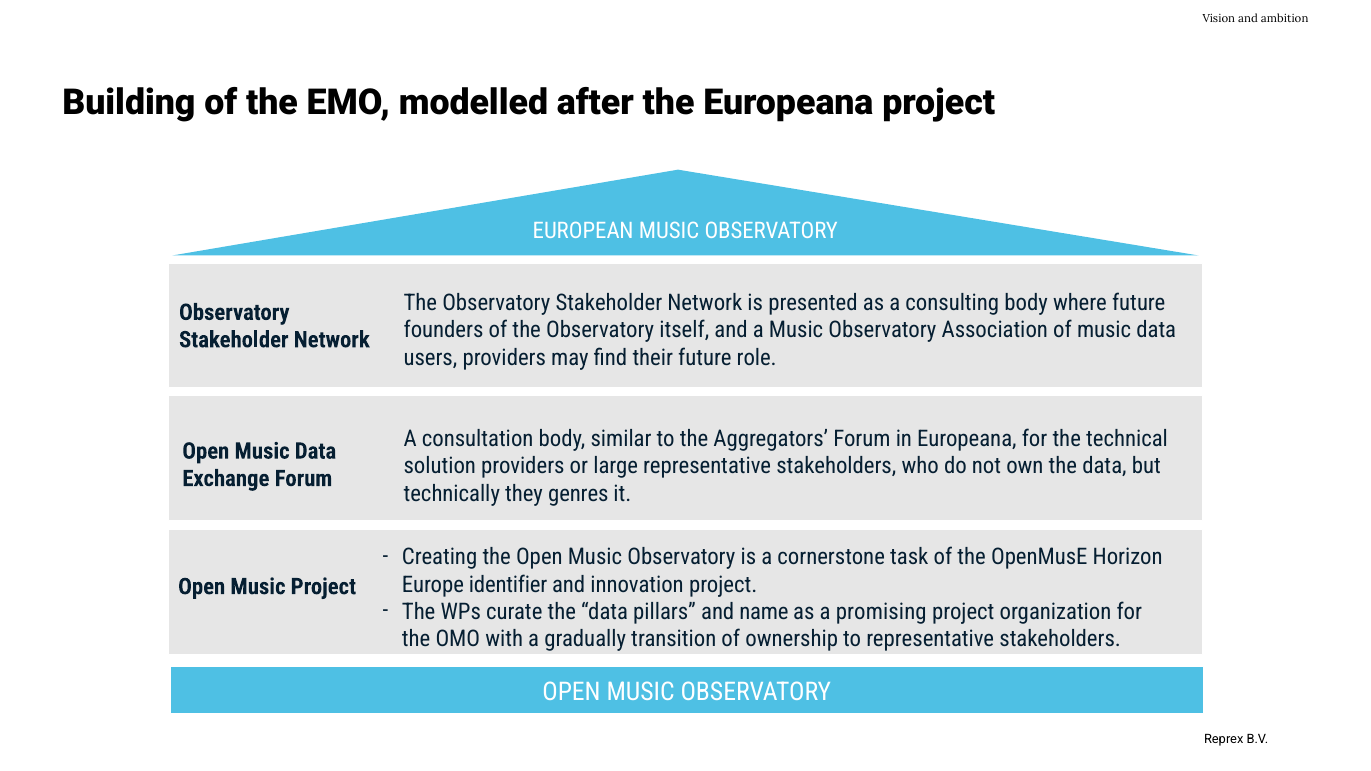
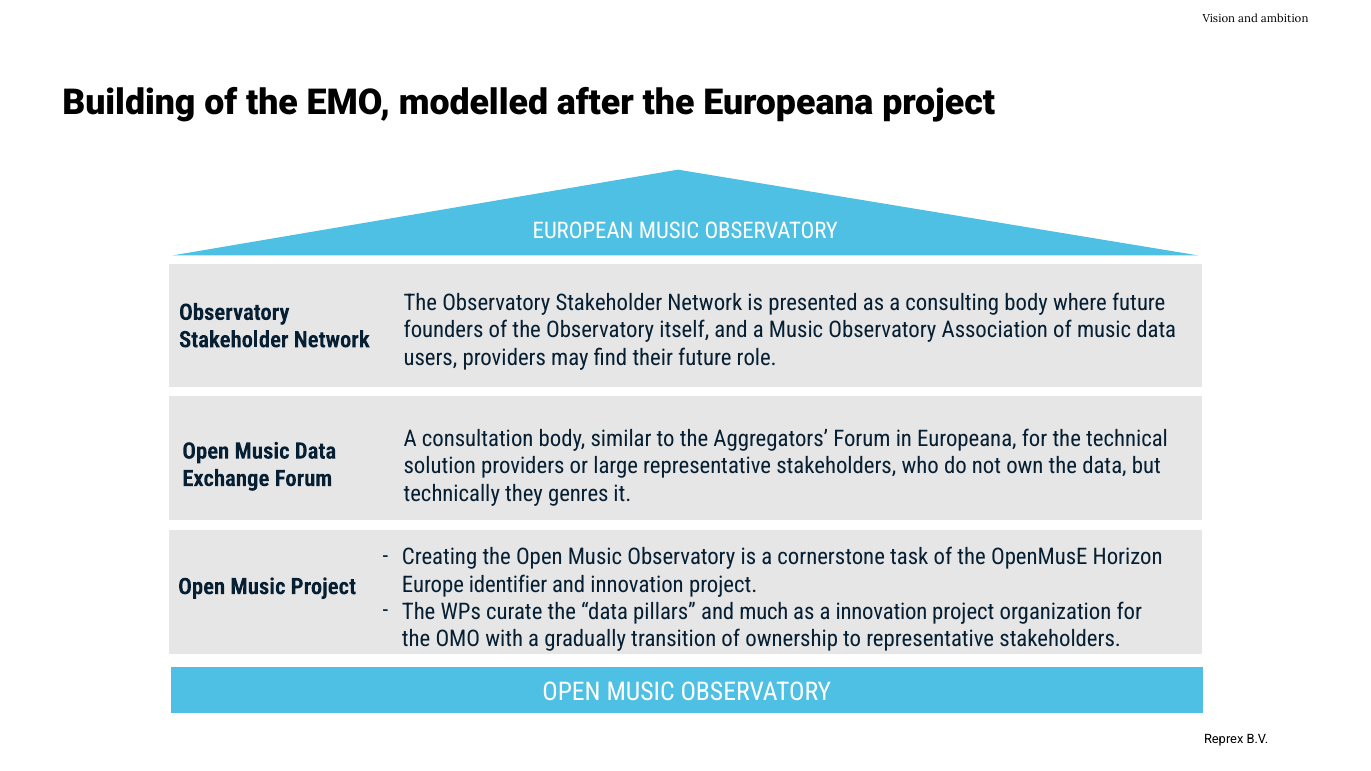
name: name -> much (764, 612)
a promising: promising -> innovation (881, 612)
